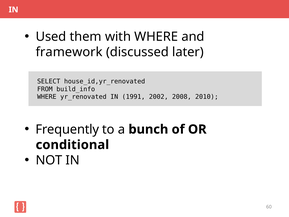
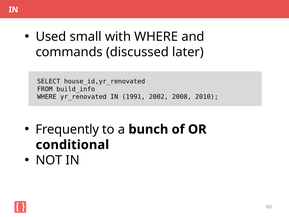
them: them -> small (86, 37)
framework: framework -> commands (69, 52)
